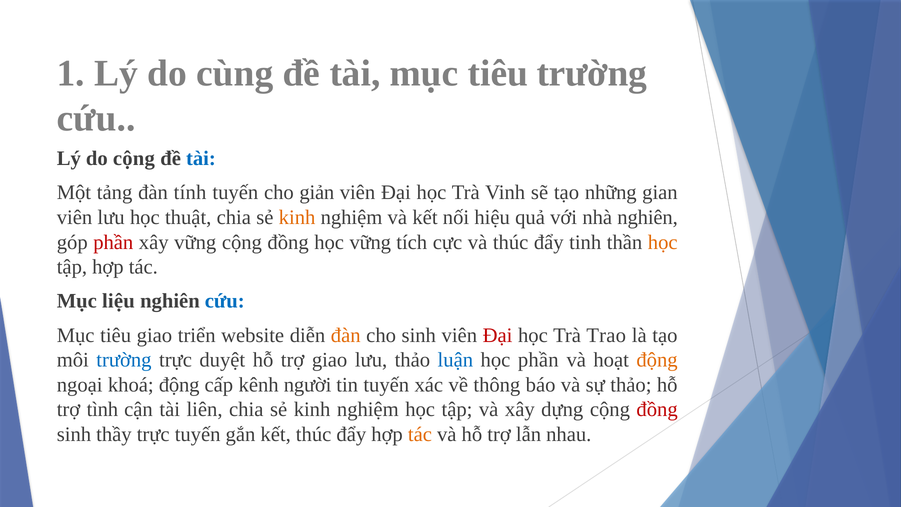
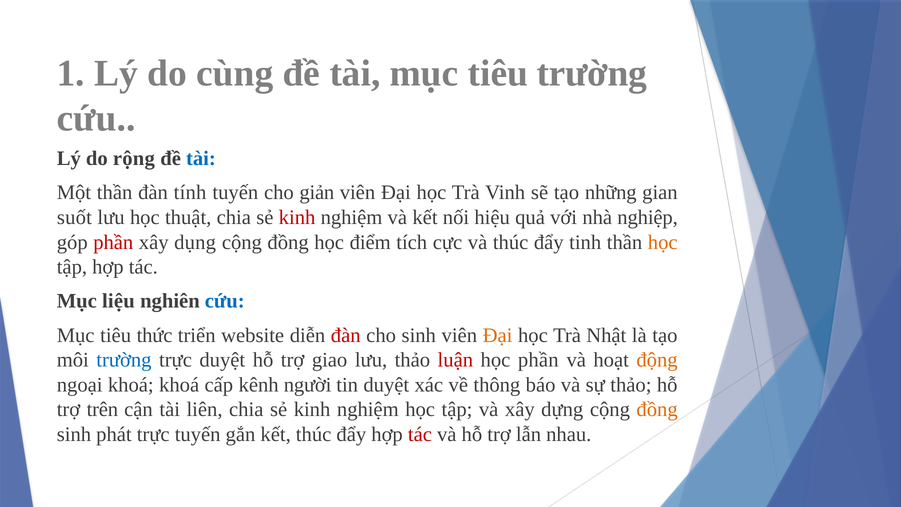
do cộng: cộng -> rộng (134, 158)
Một tảng: tảng -> thần (115, 193)
viên: viên -> suốt (74, 217)
kinh colour: orange -> red (297, 217)
nhà nghiên: nghiên -> nghiệp (648, 217)
xây vững: vững -> dụng (195, 242)
học vững: vững -> điểm (370, 242)
tiêu giao: giao -> thức (155, 335)
đàn colour: orange -> red (346, 335)
Đại colour: red -> orange (498, 335)
Trao: Trao -> Nhật (606, 335)
luận colour: blue -> red (455, 360)
khoá động: động -> khoá (179, 385)
tin tuyến: tuyến -> duyệt (386, 385)
tình: tình -> trên (102, 410)
đồng colour: red -> orange (657, 410)
thầy: thầy -> phát (114, 434)
tác colour: orange -> red (420, 434)
